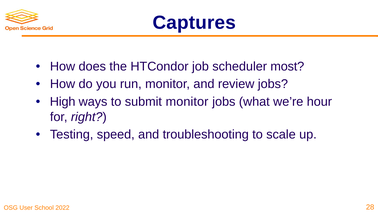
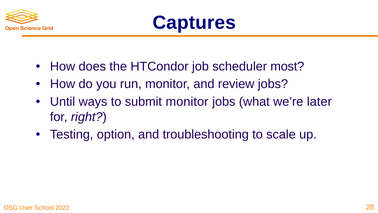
High: High -> Until (63, 102)
hour: hour -> later (319, 102)
speed: speed -> option (116, 134)
